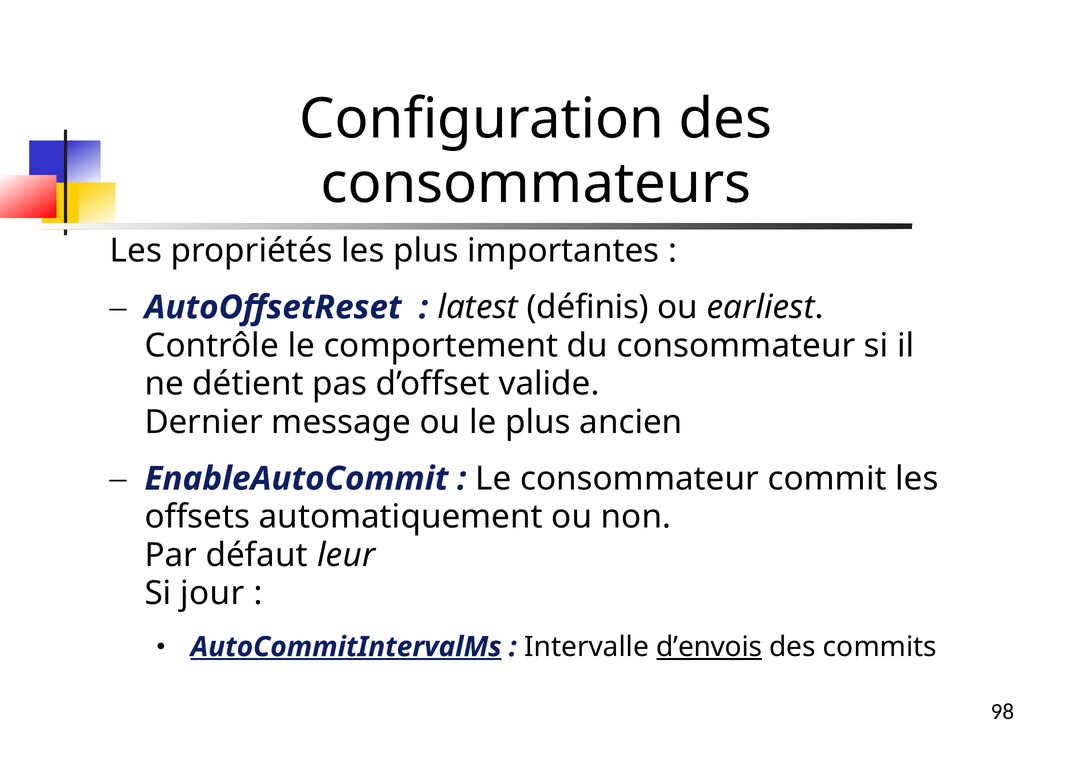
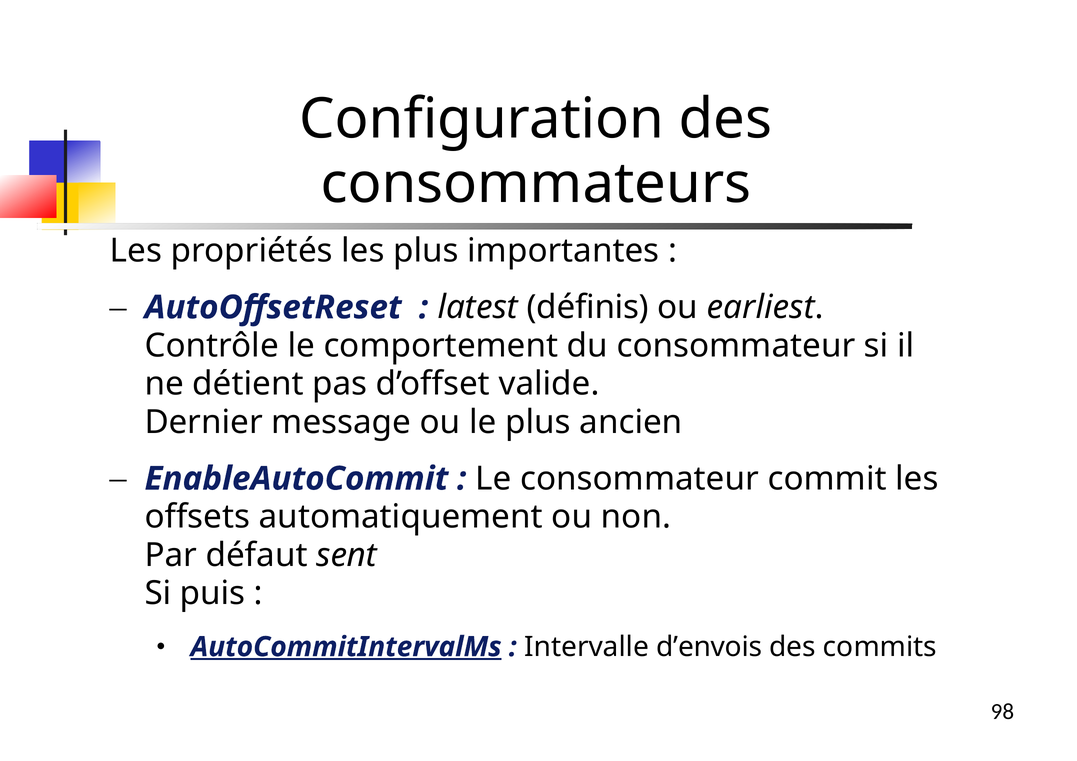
leur: leur -> sent (347, 556)
jour: jour -> puis (213, 594)
d’envois underline: present -> none (709, 647)
